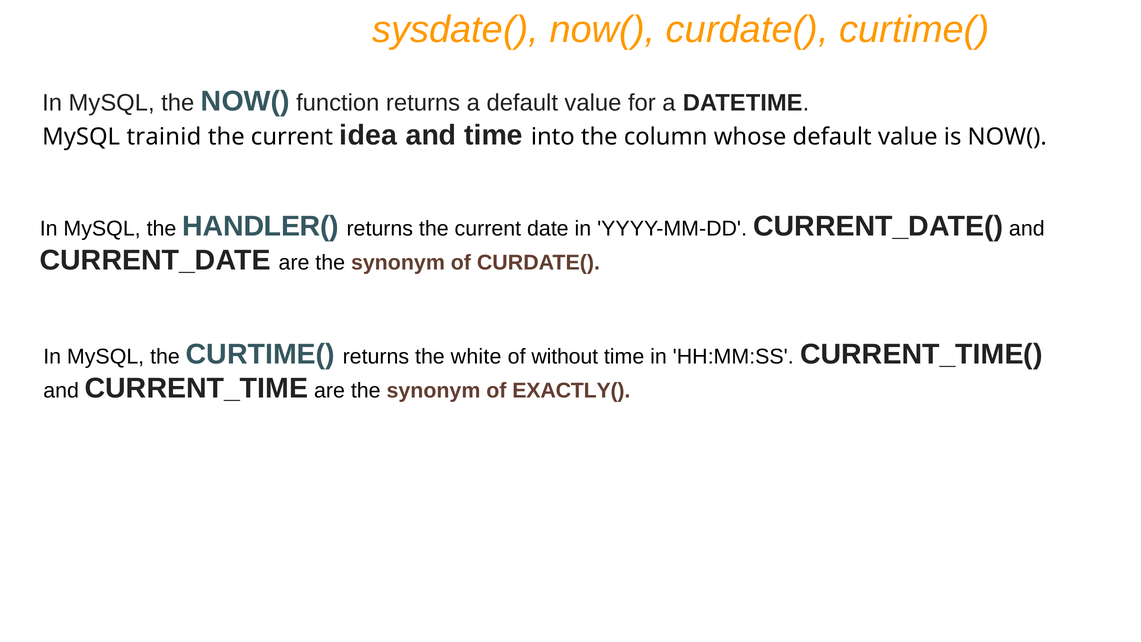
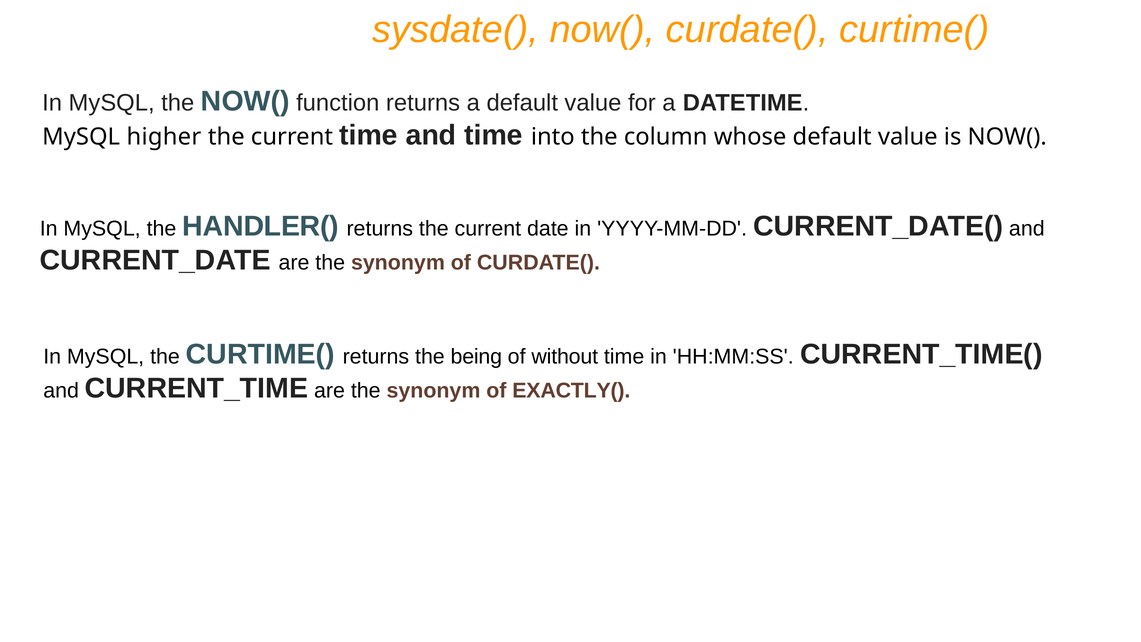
trainid: trainid -> higher (164, 137)
current idea: idea -> time (369, 135)
white: white -> being (476, 356)
